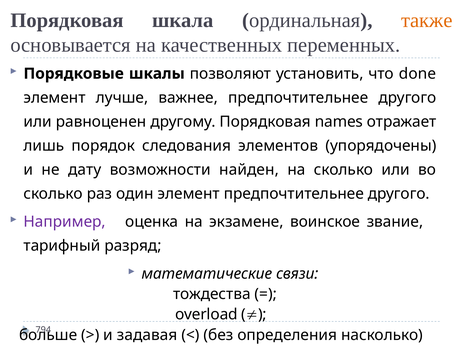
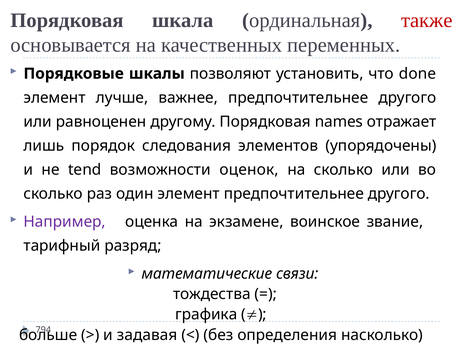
также colour: orange -> red (427, 20)
дату: дату -> tend (85, 170)
найден: найден -> оценок (249, 170)
overload: overload -> графика (206, 315)
